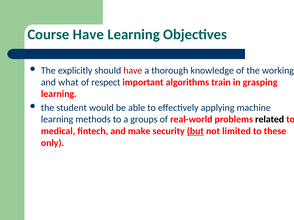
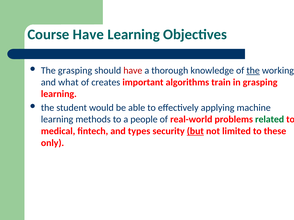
The explicitly: explicitly -> grasping (75, 71)
the underline: none -> present (253, 71)
respect: respect -> creates (106, 82)
groups: groups -> people (144, 120)
related colour: black -> green (270, 120)
make: make -> types (139, 131)
